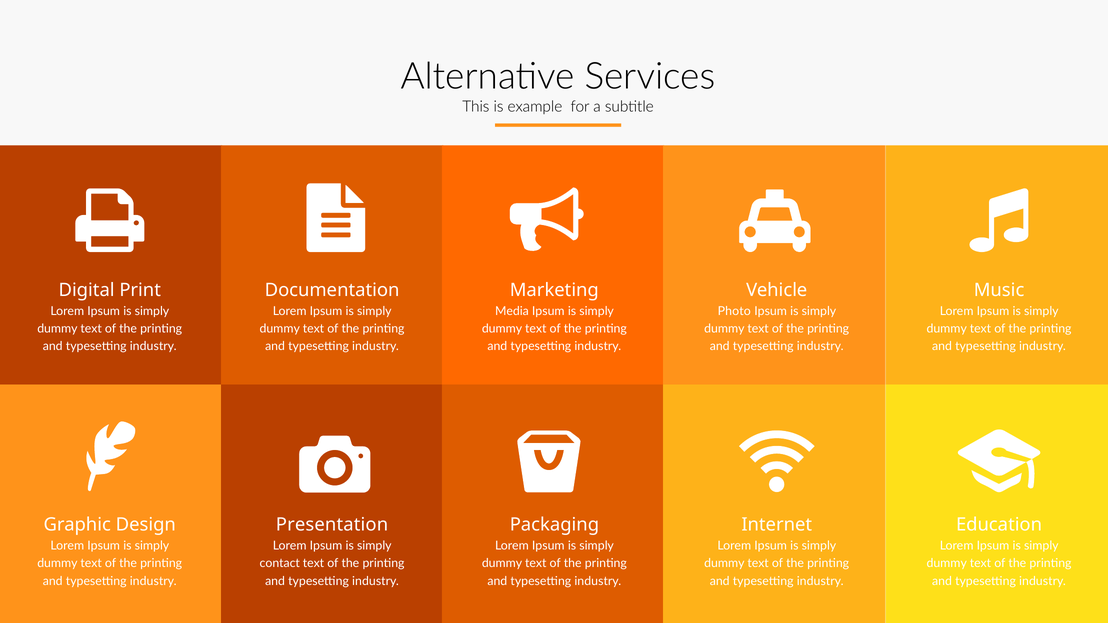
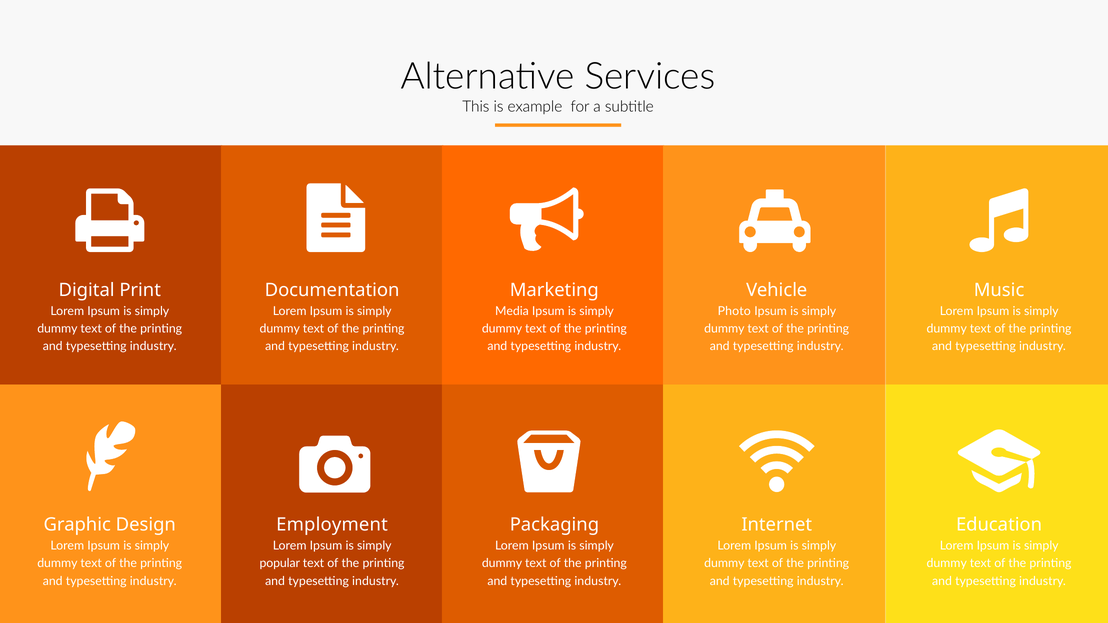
Presentation: Presentation -> Employment (332, 525)
contact: contact -> popular (280, 564)
